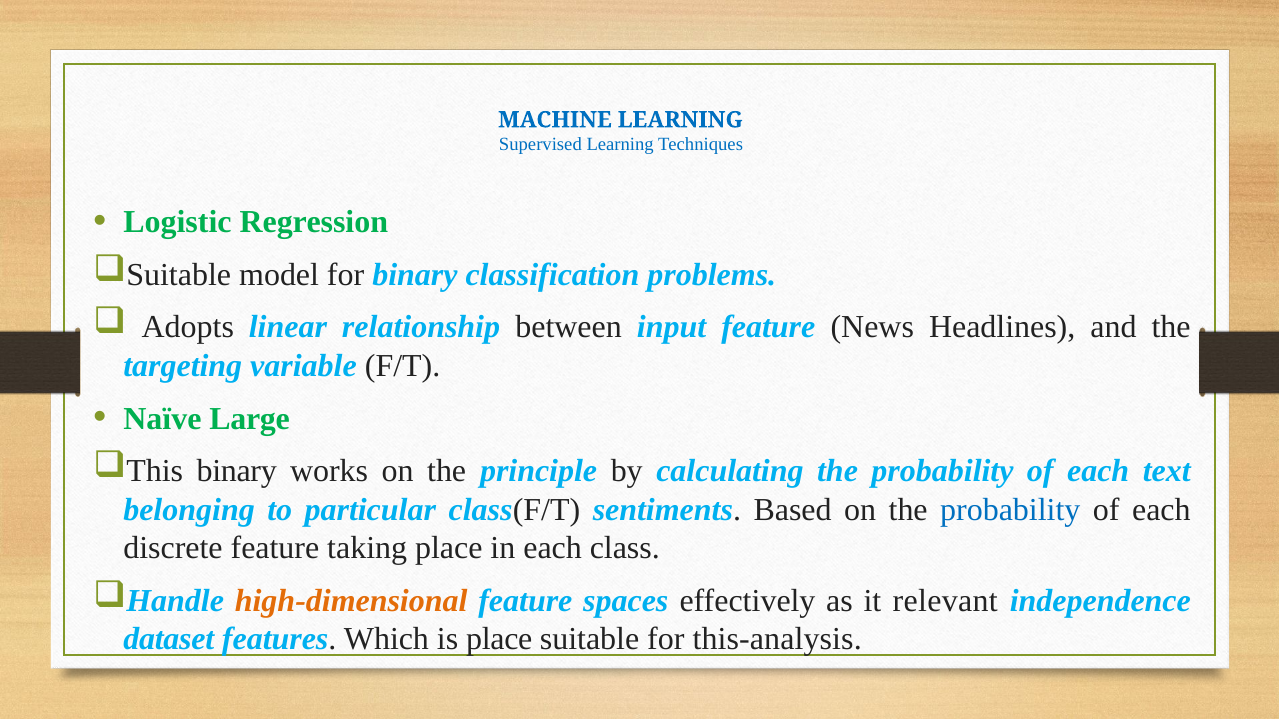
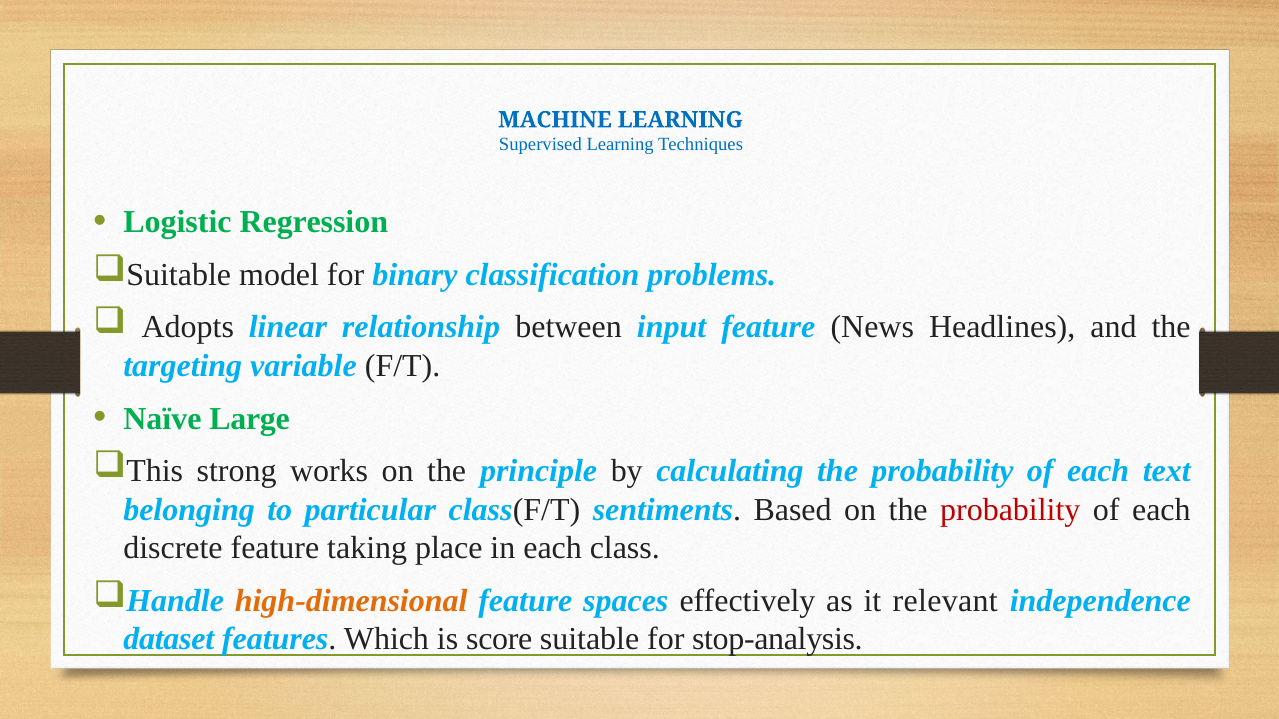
This binary: binary -> strong (237, 472)
probability colour: blue -> red (1010, 510)
is place: place -> score (499, 639)
this-analysis: this-analysis -> stop-analysis (777, 639)
